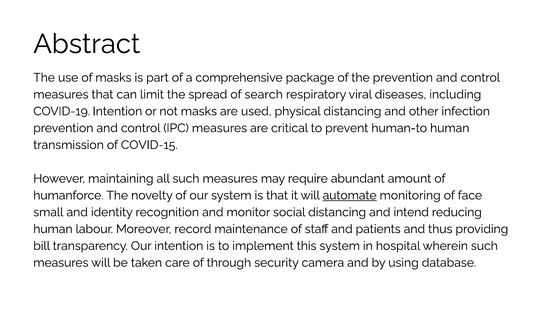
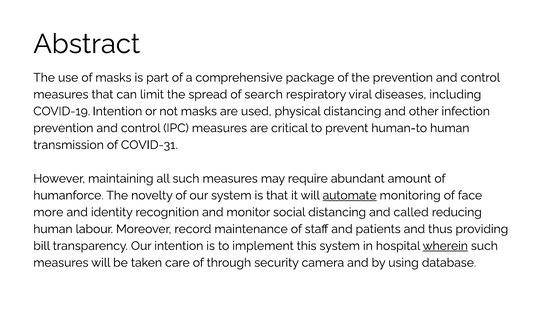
COVID-15: COVID-15 -> COVID-31 (149, 145)
small: small -> more (48, 212)
intend: intend -> called (411, 212)
wherein underline: none -> present (445, 246)
